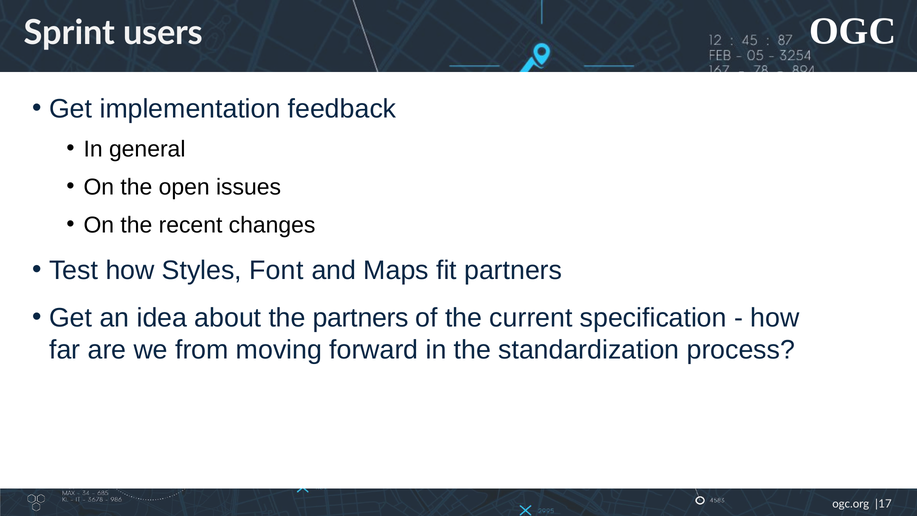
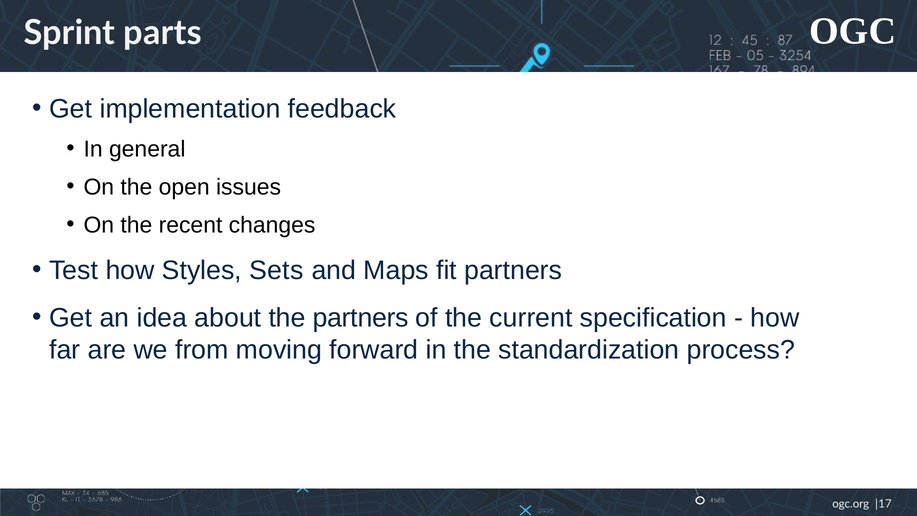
users: users -> parts (163, 33)
Font: Font -> Sets (276, 270)
